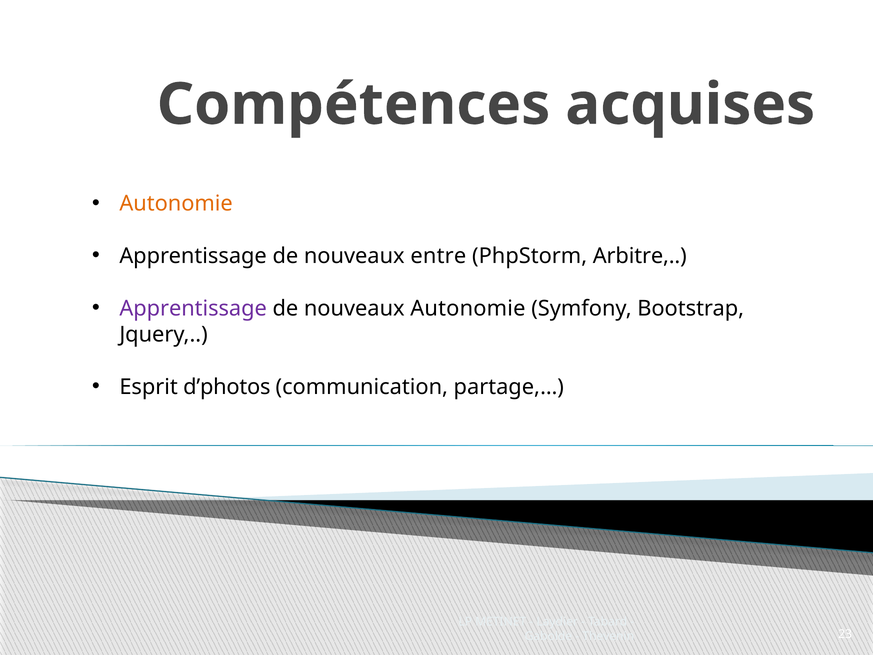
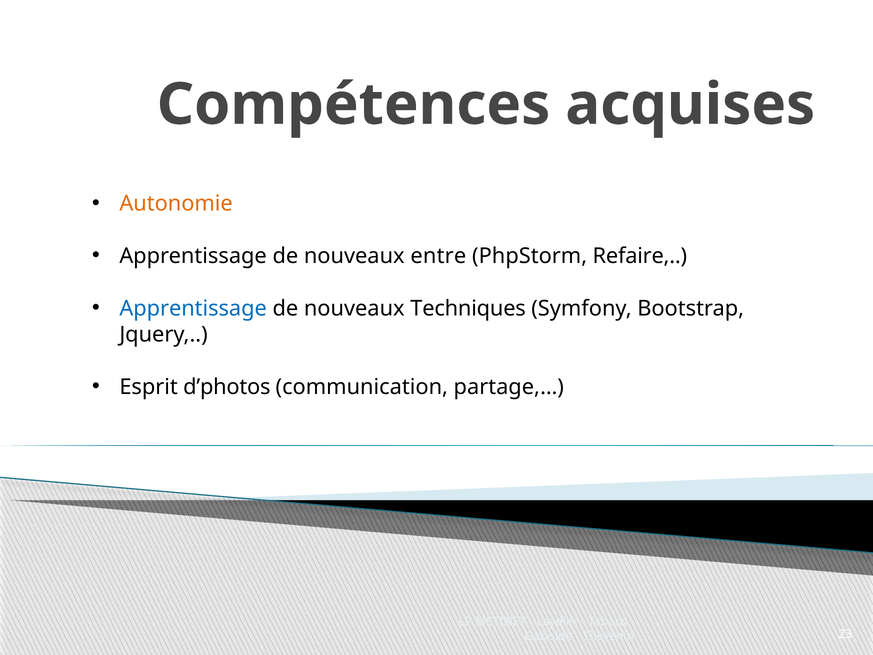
Arbitre: Arbitre -> Refaire (640, 256)
Apprentissage colour: purple -> blue (193, 308)
nouveaux Autonomie: Autonomie -> Techniques (468, 308)
